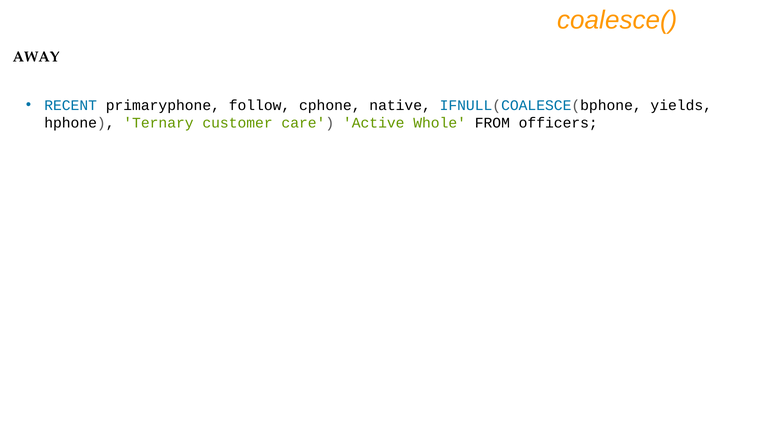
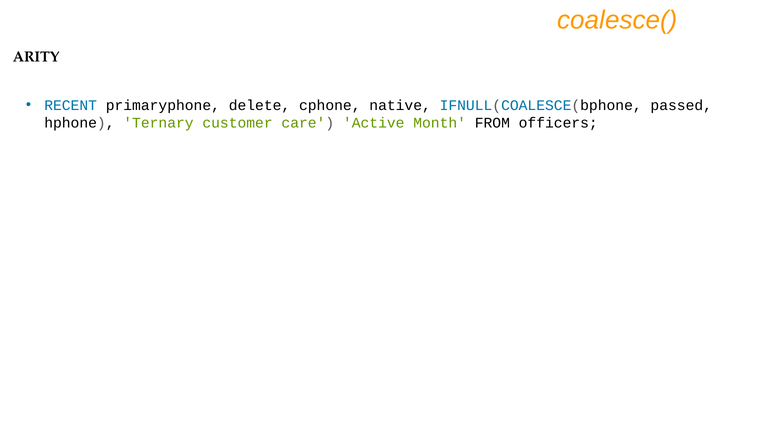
AWAY: AWAY -> ARITY (36, 57)
follow: follow -> delete (260, 106)
yields: yields -> passed (681, 106)
Whole: Whole -> Month (440, 123)
